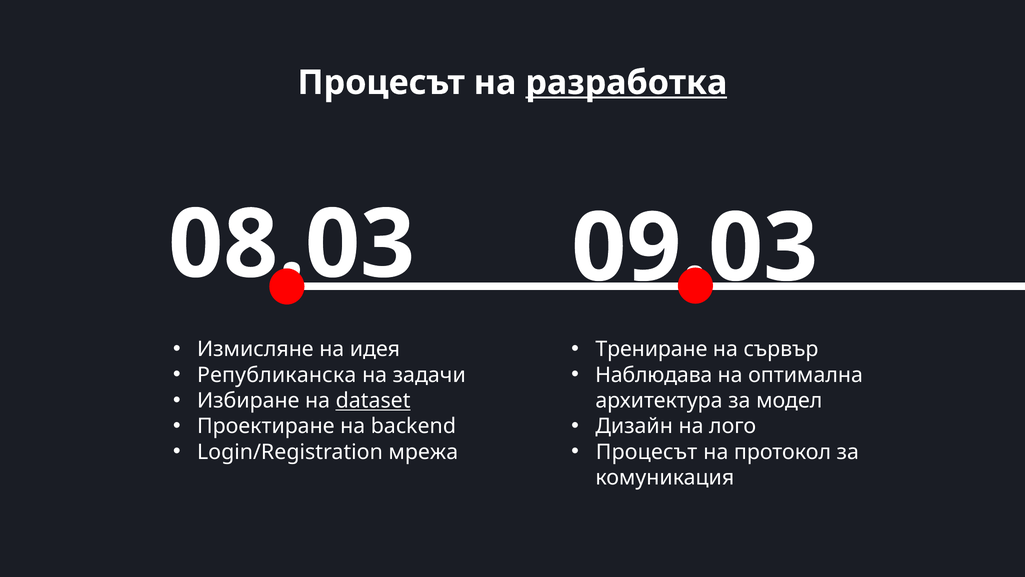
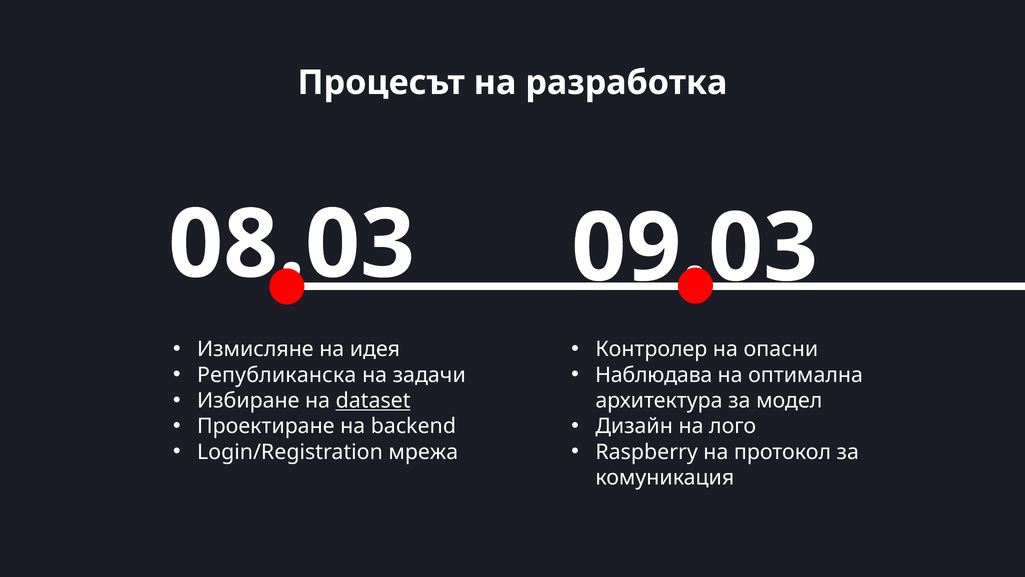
разработка underline: present -> none (626, 83)
Трениране: Трениране -> Контролер (651, 349)
сървър: сървър -> опасни (781, 349)
Процесът: Процесът -> Raspberry (647, 452)
